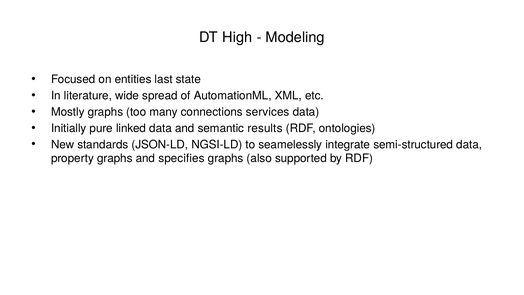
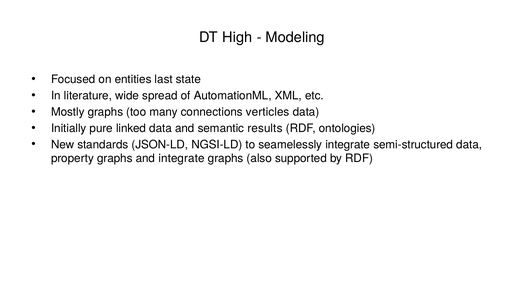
services: services -> verticles (268, 112)
and specifies: specifies -> integrate (182, 158)
